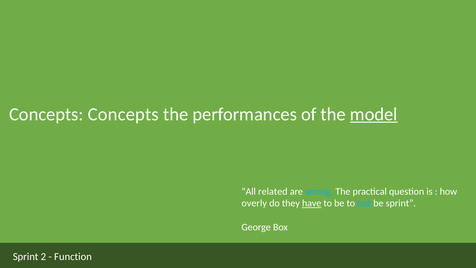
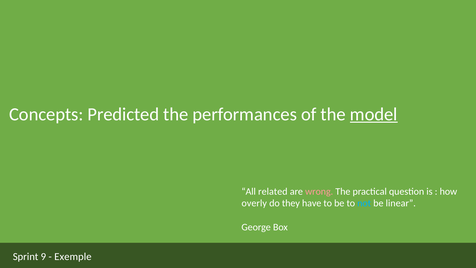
Concepts Concepts: Concepts -> Predicted (123, 114)
wrong colour: light blue -> pink (319, 191)
have underline: present -> none (312, 203)
be sprint: sprint -> linear (401, 203)
2: 2 -> 9 (43, 256)
Function: Function -> Exemple (73, 256)
